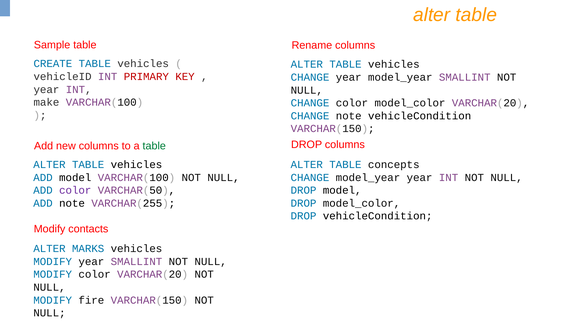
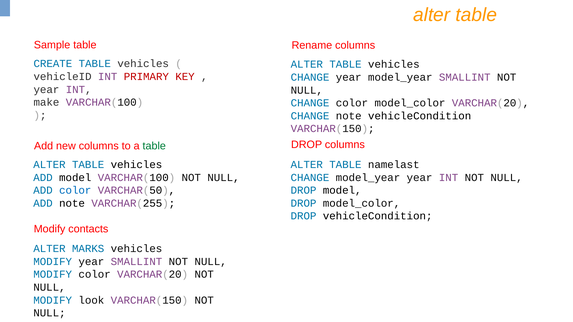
concepts: concepts -> namelast (394, 165)
color colour: purple -> blue (75, 191)
fire: fire -> look (91, 300)
